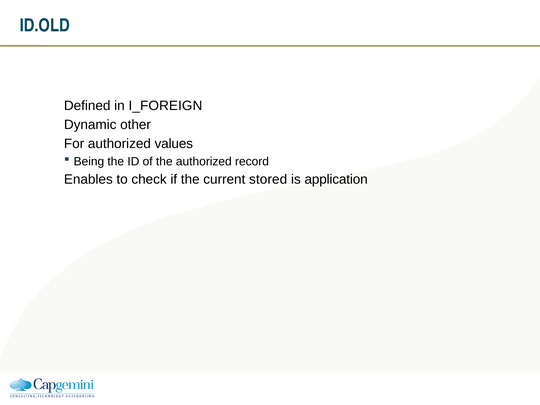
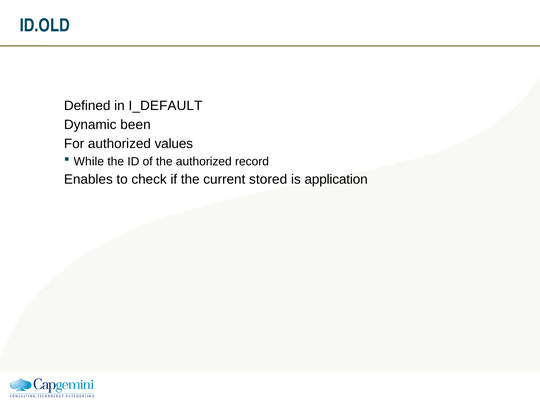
I_FOREIGN: I_FOREIGN -> I_DEFAULT (165, 106)
other: other -> been (135, 125)
Being: Being -> While (89, 161)
